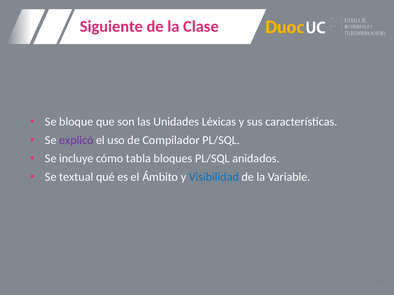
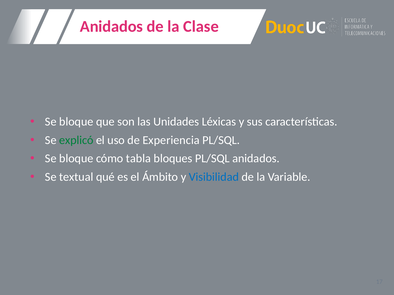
Siguiente: Siguiente -> Anidados (111, 27)
explicó colour: purple -> green (76, 140)
Compilador: Compilador -> Experiencia (171, 140)
incluye: incluye -> bloque (76, 159)
